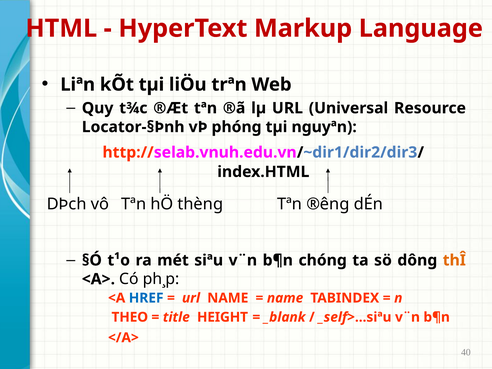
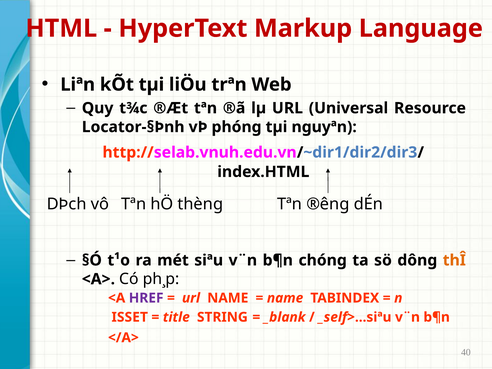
HREF colour: blue -> purple (146, 298)
THEO: THEO -> ISSET (130, 317)
HEIGHT: HEIGHT -> STRING (222, 317)
